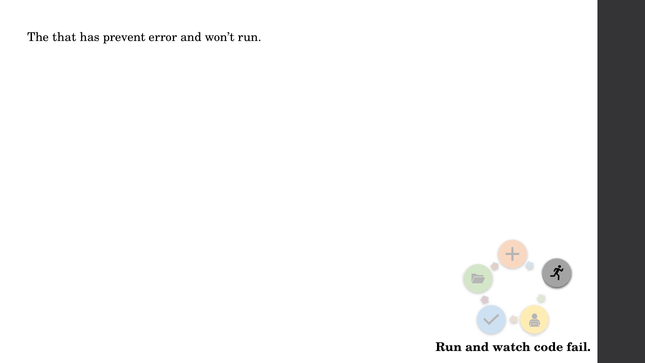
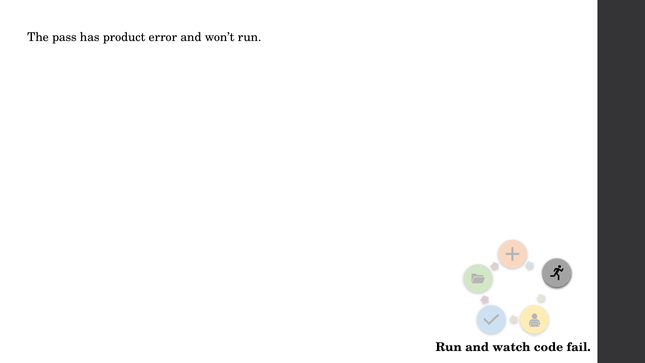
that: that -> pass (64, 37)
prevent: prevent -> product (124, 37)
